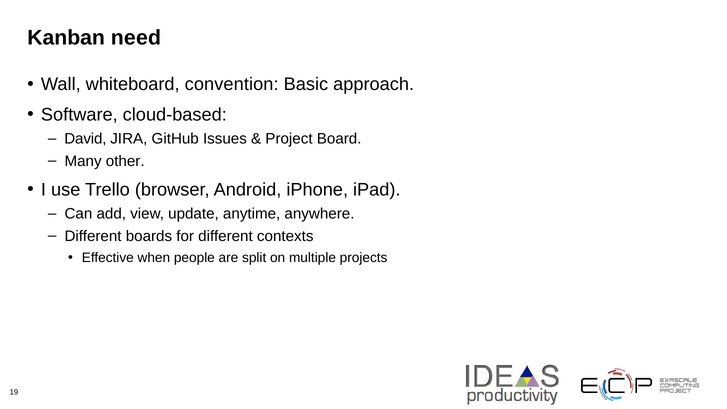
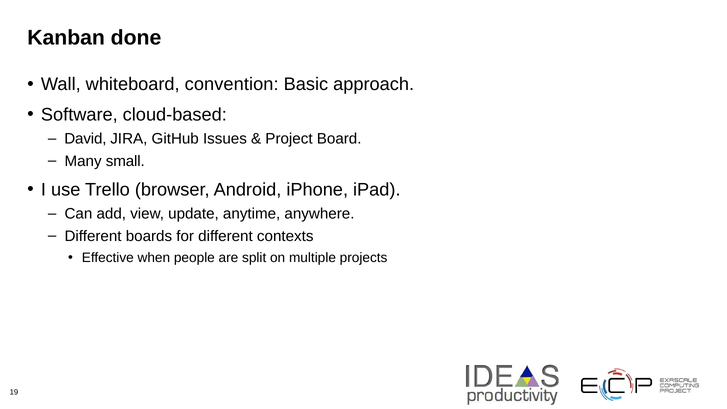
need: need -> done (136, 38)
other: other -> small (125, 161)
